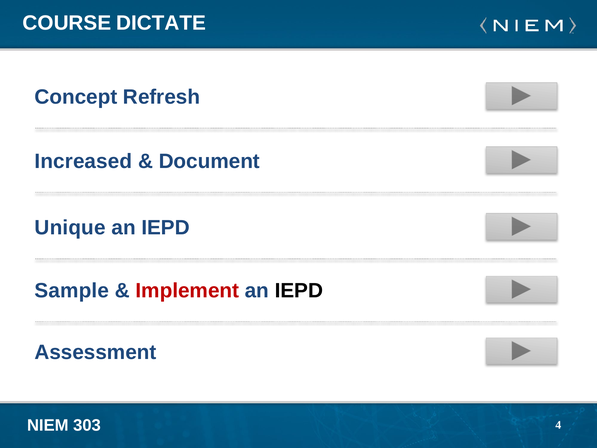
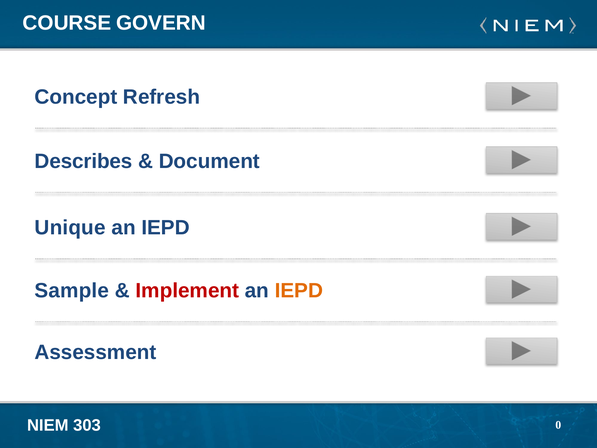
DICTATE: DICTATE -> GOVERN (161, 23)
Increased: Increased -> Describes (84, 161)
IEPD colour: black -> orange (299, 290)
4: 4 -> 0 (558, 425)
